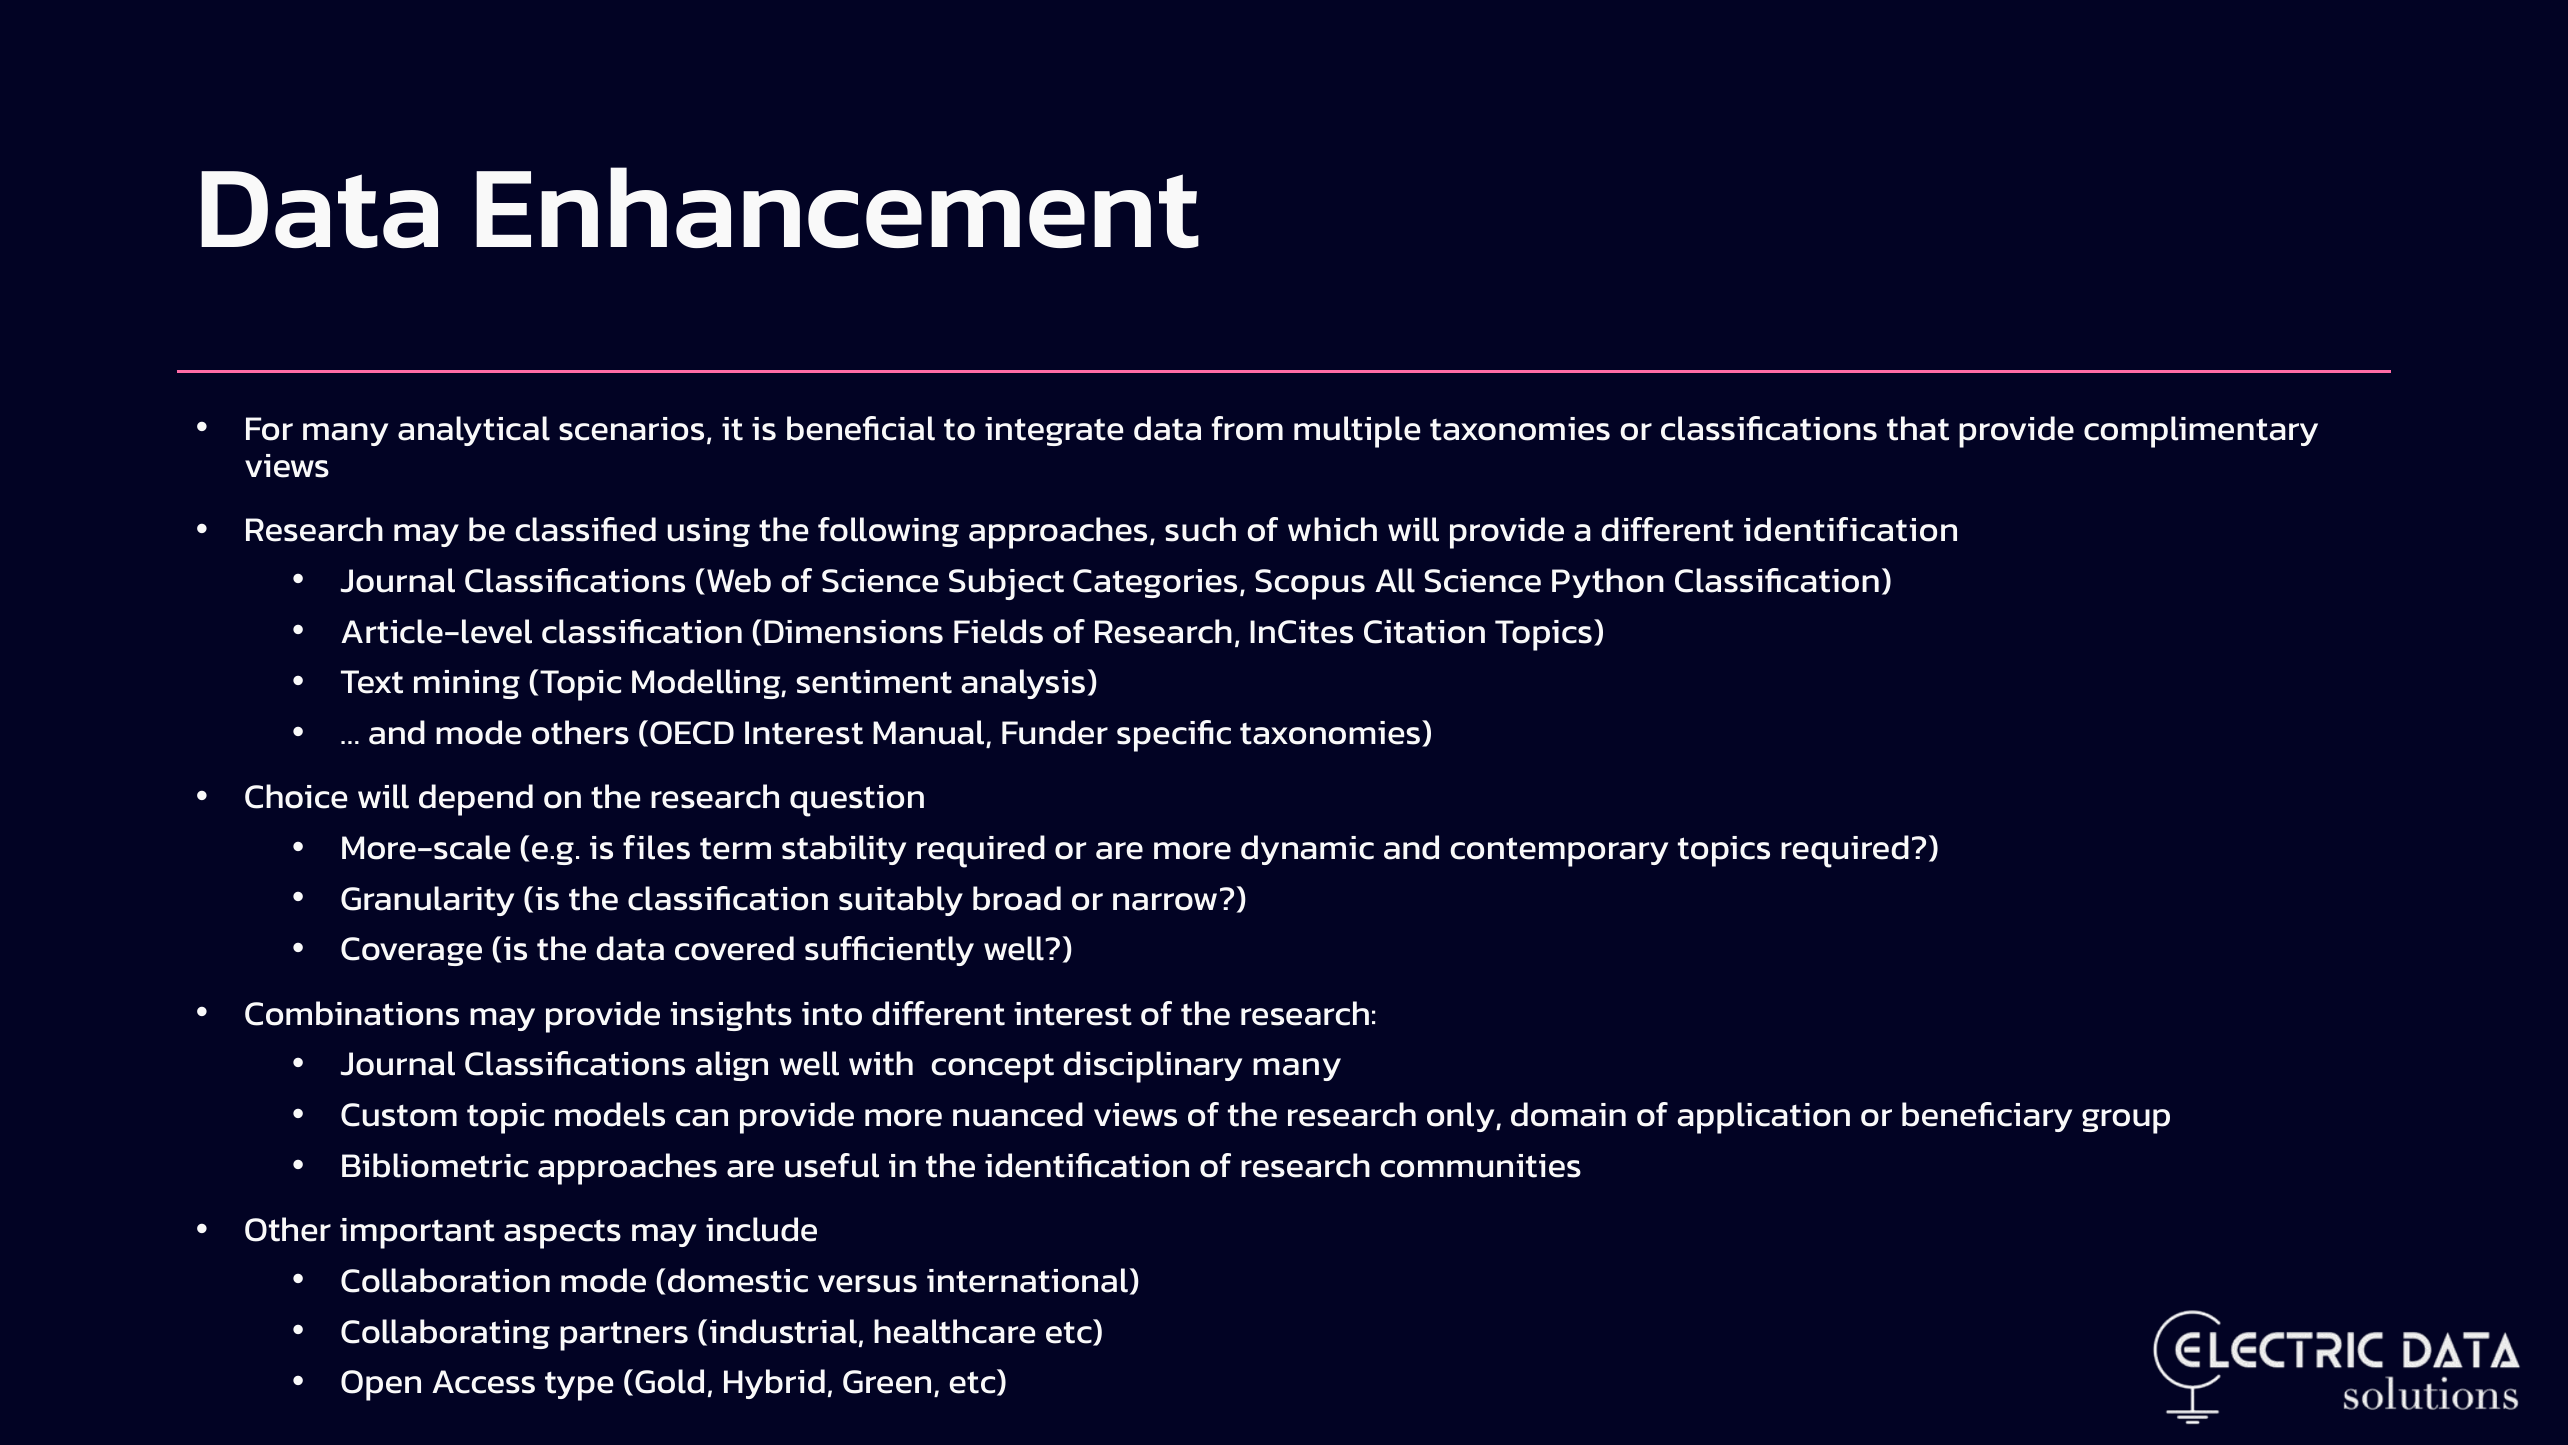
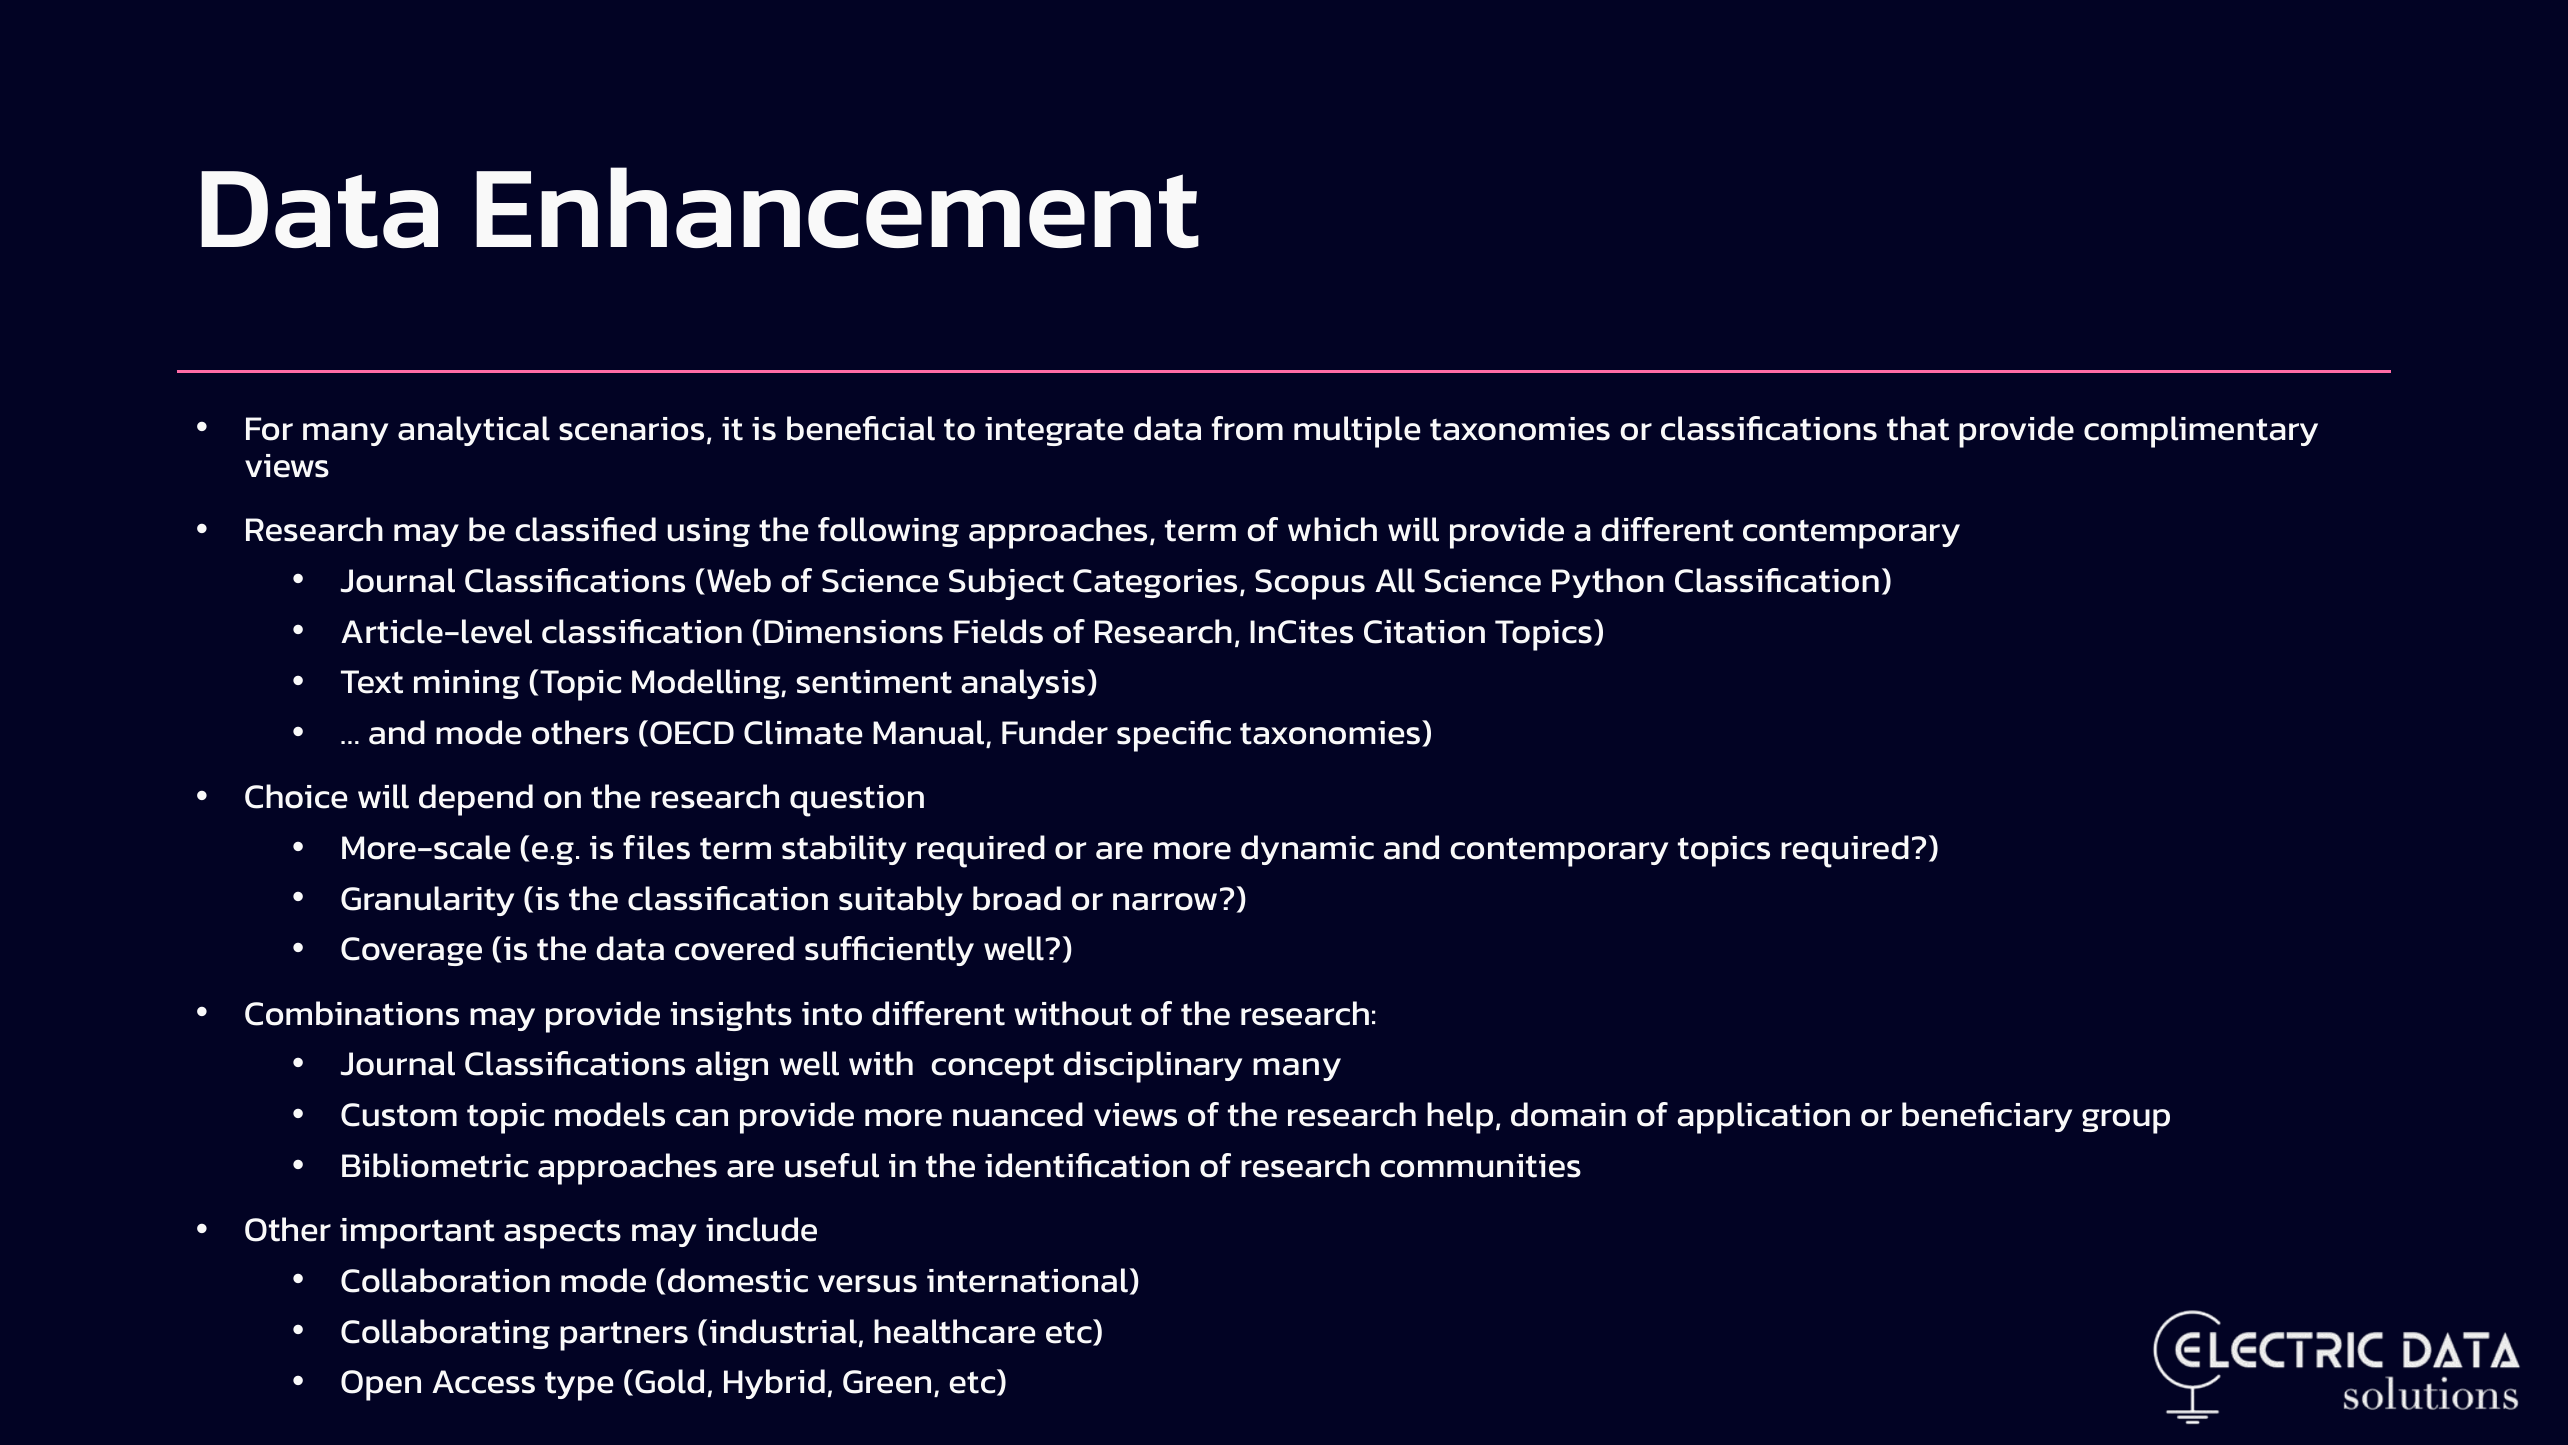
approaches such: such -> term (1201, 530)
different identification: identification -> contemporary (1851, 530)
OECD Interest: Interest -> Climate (803, 733)
different interest: interest -> without (1073, 1013)
only: only -> help (1464, 1115)
